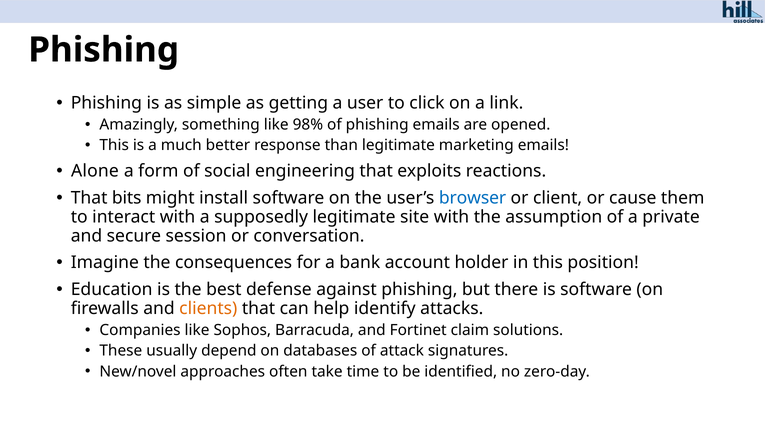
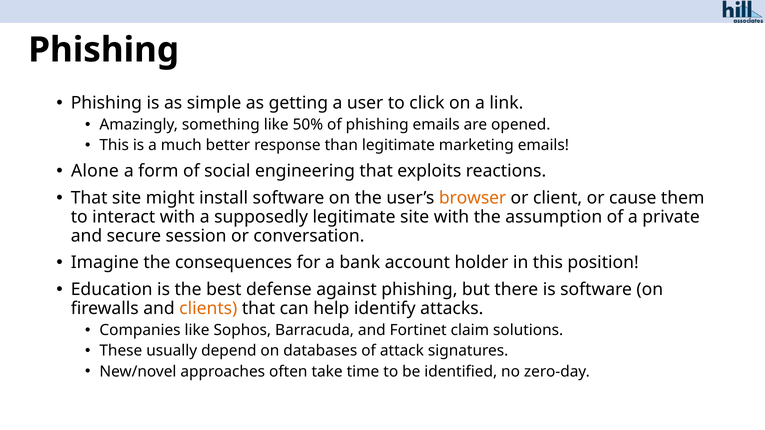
98%: 98% -> 50% (308, 125)
That bits: bits -> site (127, 198)
browser colour: blue -> orange (473, 198)
